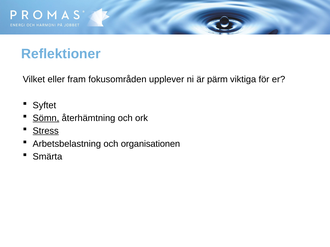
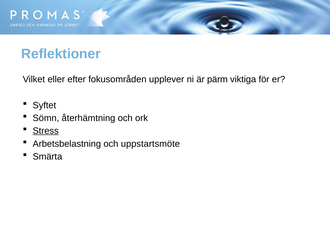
fram: fram -> efter (77, 80)
Sömn underline: present -> none (46, 118)
organisationen: organisationen -> uppstartsmöte (150, 144)
